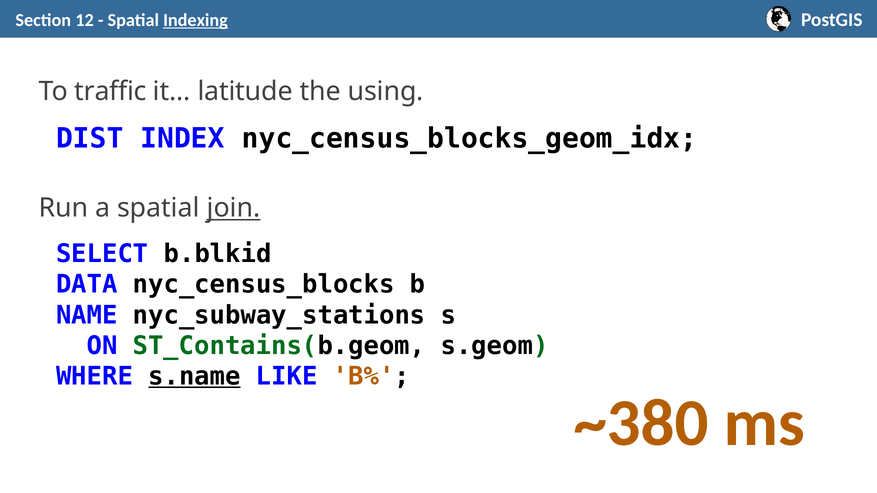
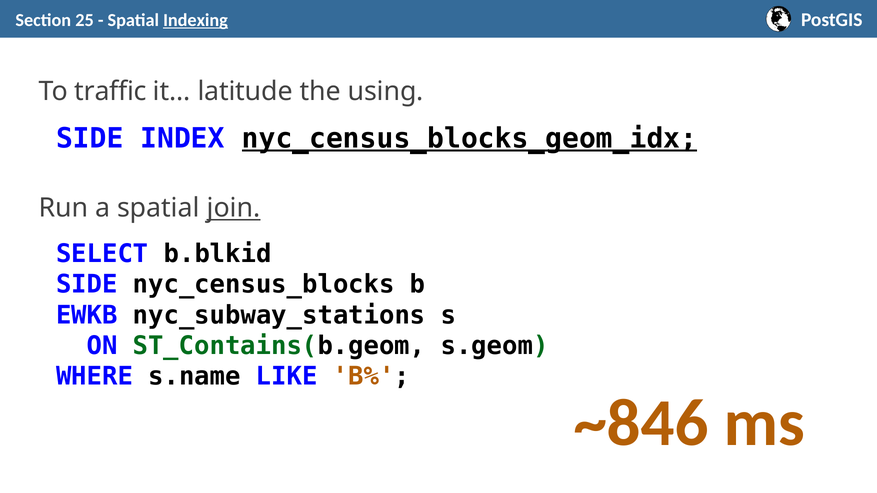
12: 12 -> 25 (85, 20)
DIST: DIST -> SIDE (90, 139)
nyc_census_blocks_geom_idx underline: none -> present (469, 139)
DATA: DATA -> SIDE (87, 285)
NAME: NAME -> EWKB (87, 315)
s.name underline: present -> none (194, 377)
~380: ~380 -> ~846 (641, 424)
